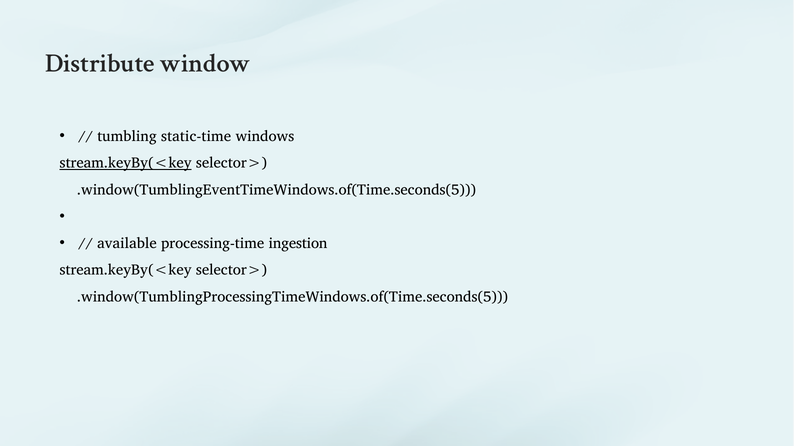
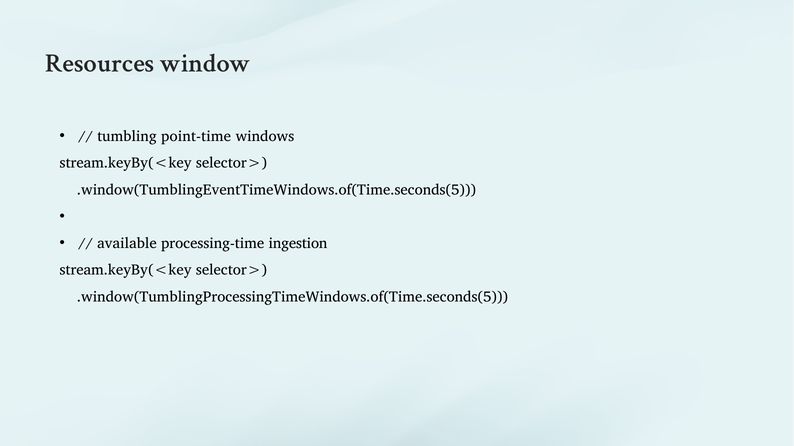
Distribute: Distribute -> Resources (100, 63)
static-time: static-time -> point-time (196, 136)
stream.keyBy(<key underline: present -> none (126, 163)
